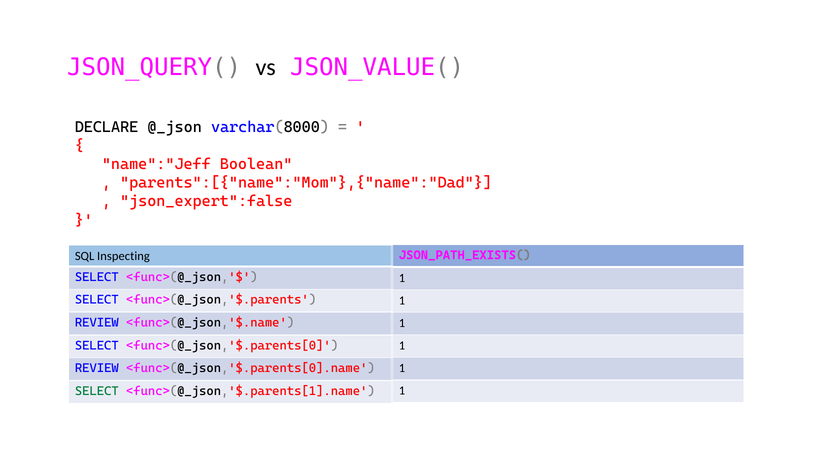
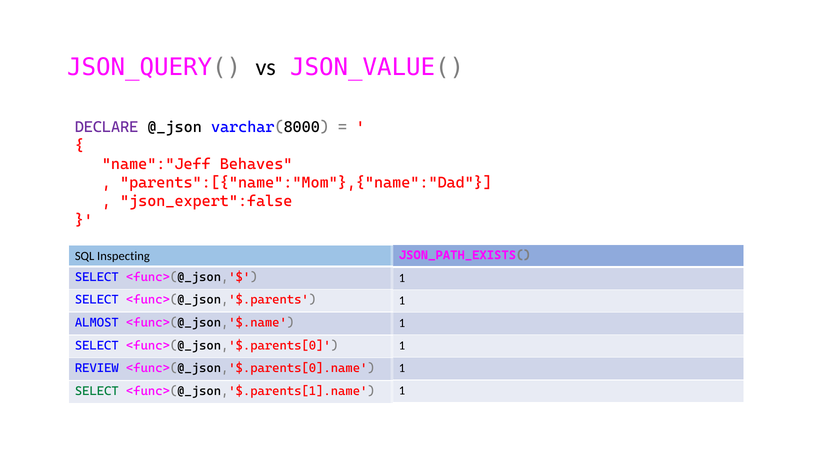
DECLARE colour: black -> purple (107, 127)
Boolean: Boolean -> Behaves (256, 164)
REVIEW: REVIEW -> ALMOST (97, 323)
